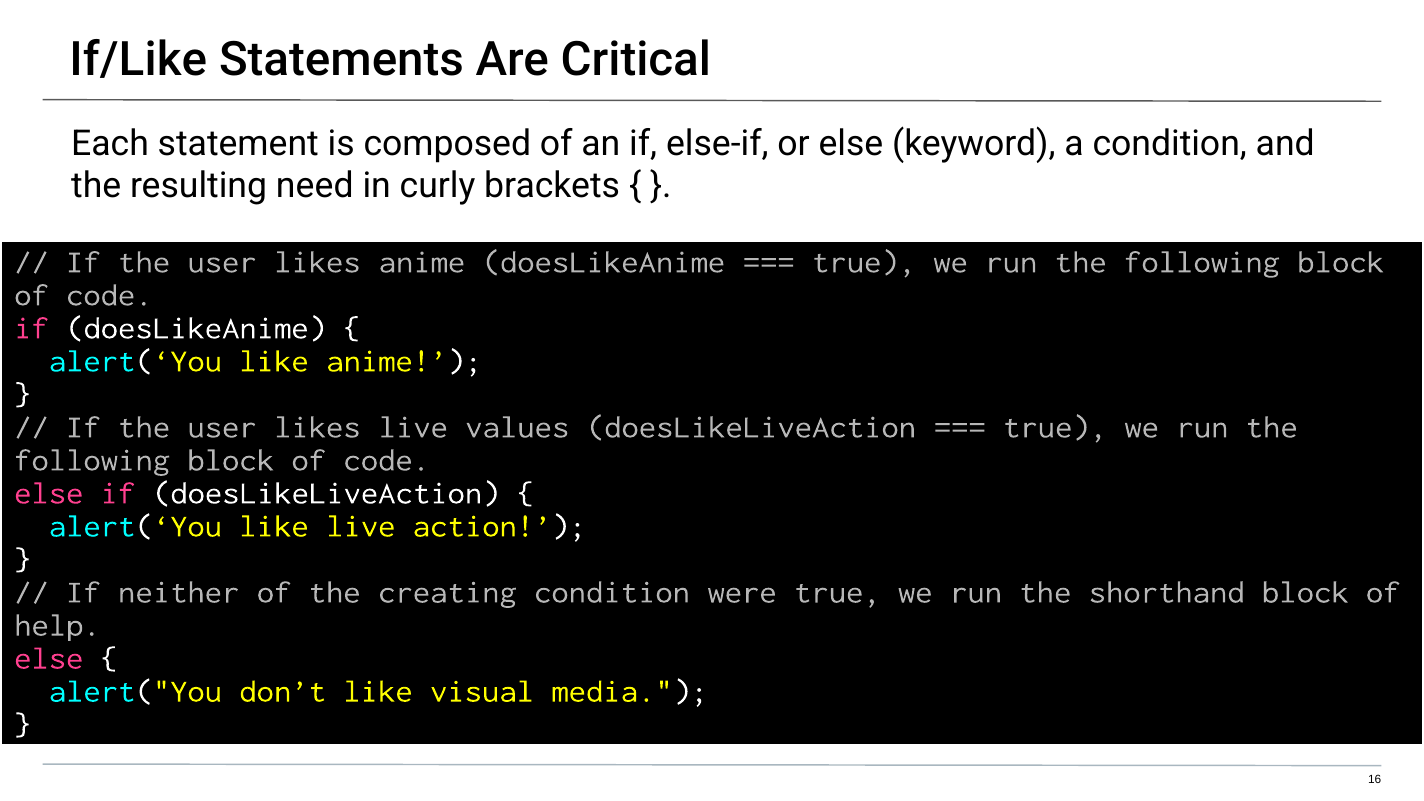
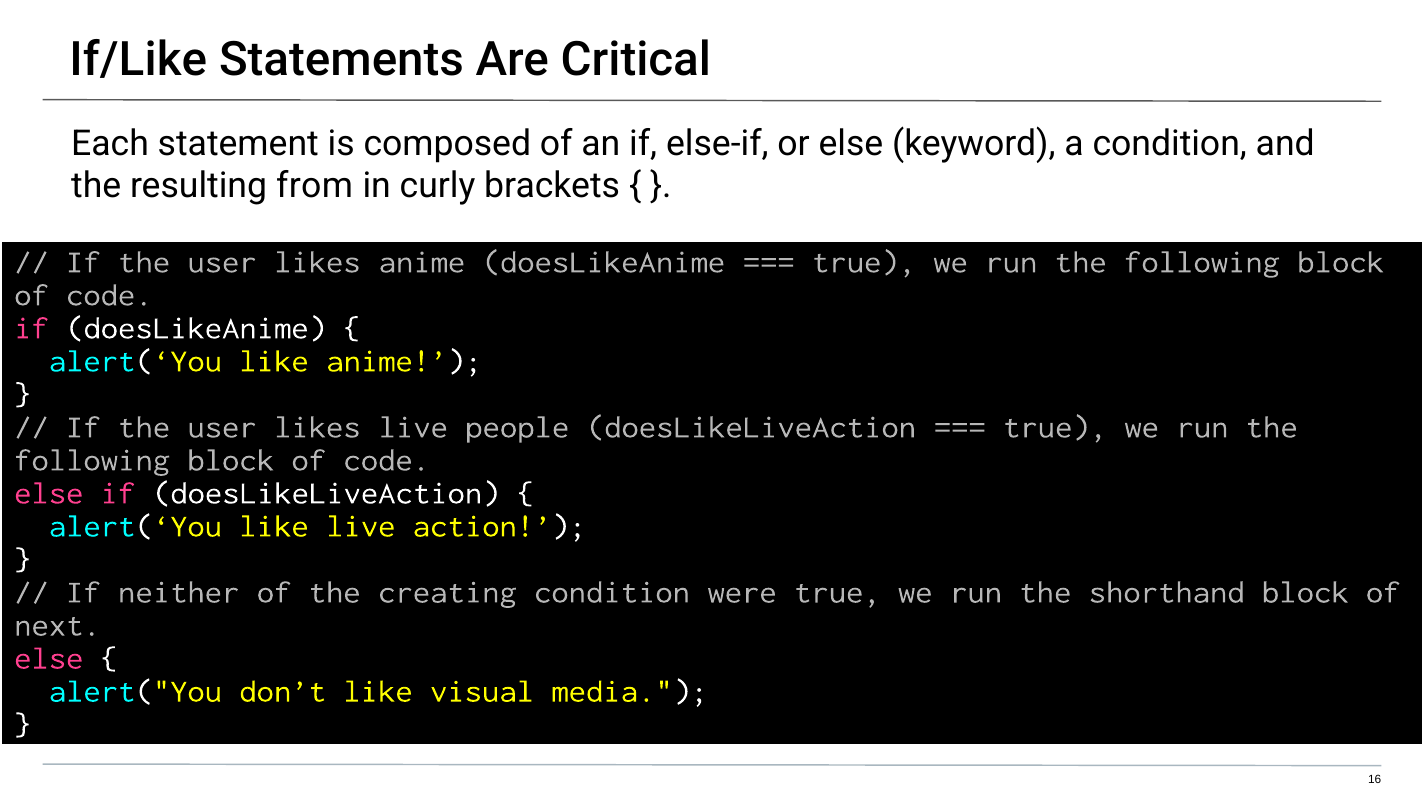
need: need -> from (315, 186)
values: values -> people (517, 427)
help: help -> next (58, 625)
